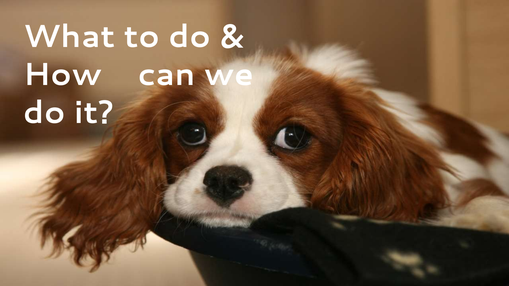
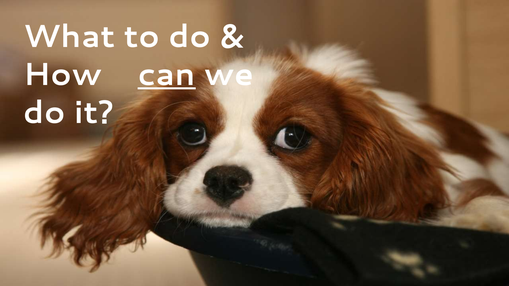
can underline: none -> present (167, 75)
